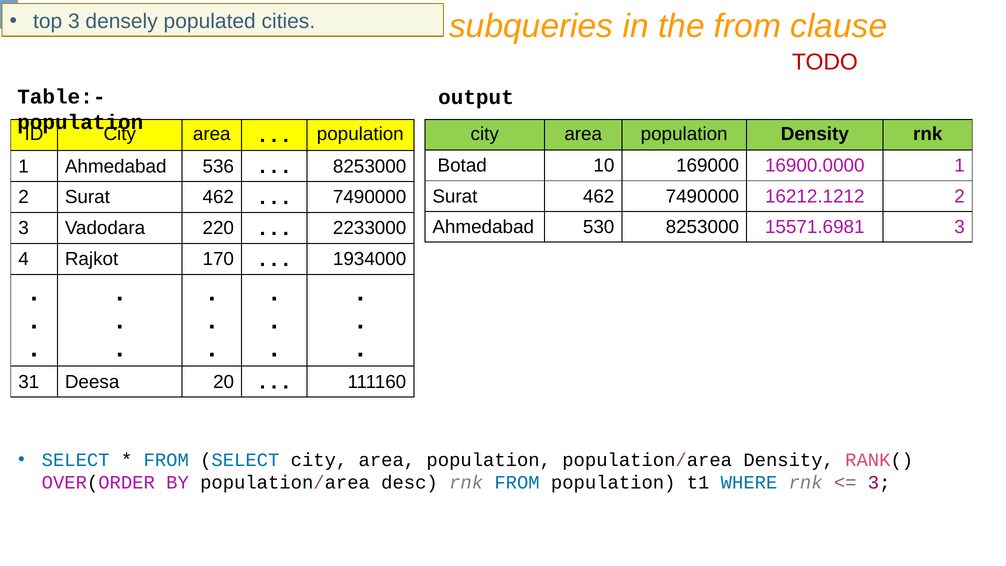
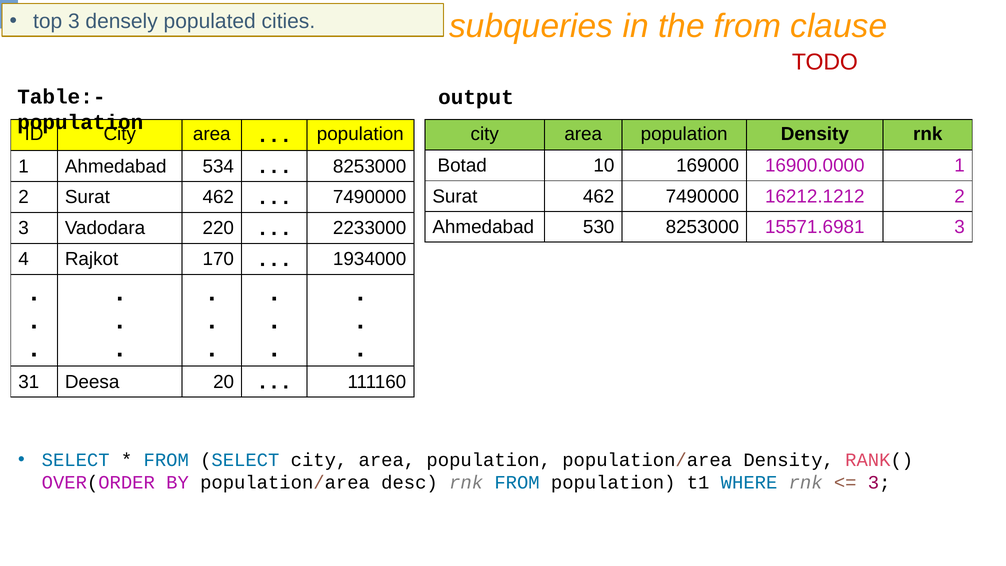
536: 536 -> 534 (218, 166)
